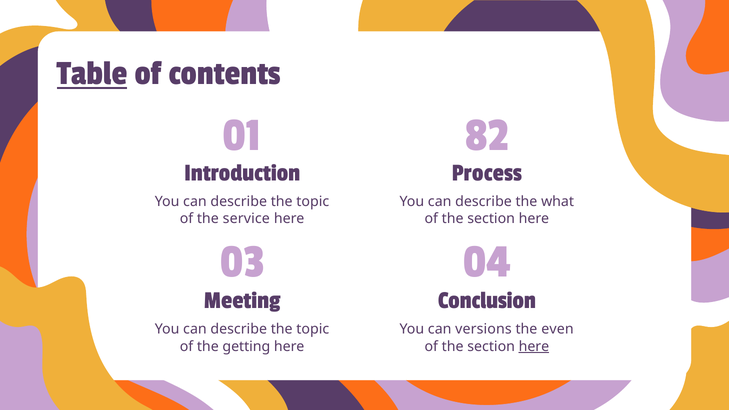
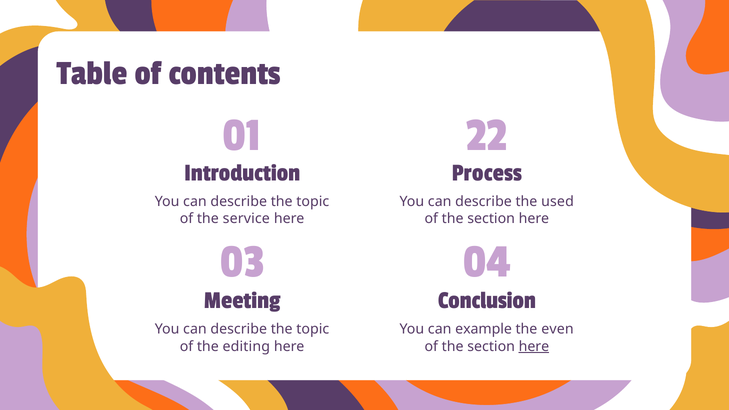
Table underline: present -> none (92, 73)
82: 82 -> 22 (487, 134)
what: what -> used (558, 202)
versions: versions -> example (484, 329)
getting: getting -> editing (246, 346)
